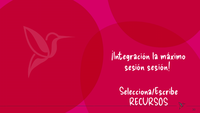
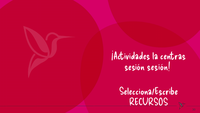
¡Integración: ¡Integración -> ¡Actividades (131, 56)
máximo: máximo -> centras (173, 56)
